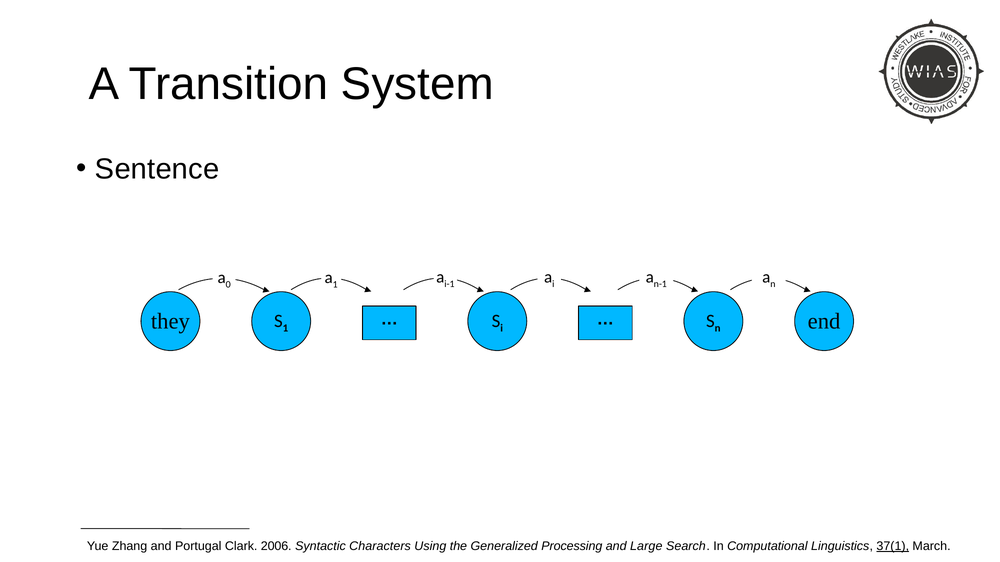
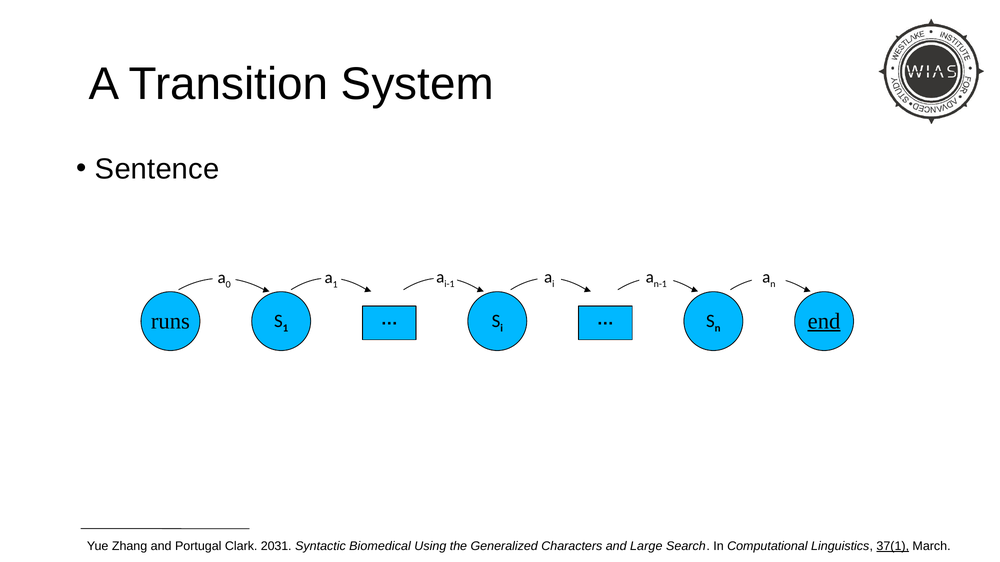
they: they -> runs (170, 321)
end underline: none -> present (824, 321)
2006: 2006 -> 2031 (276, 547)
Characters: Characters -> Biomedical (380, 547)
Processing: Processing -> Characters (572, 547)
